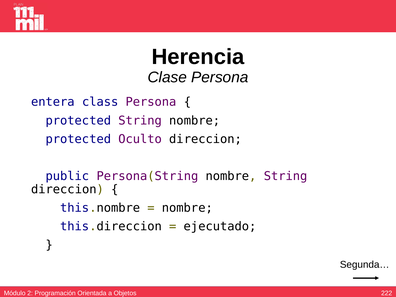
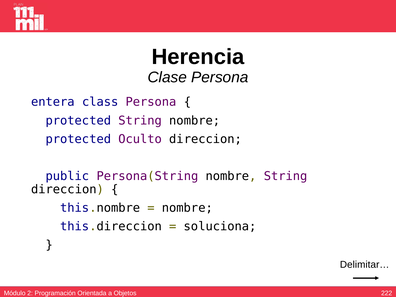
ejecutado: ejecutado -> soluciona (220, 226)
Segunda…: Segunda… -> Delimitar… (365, 265)
